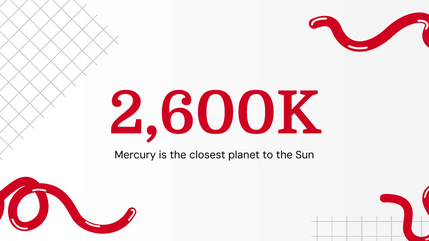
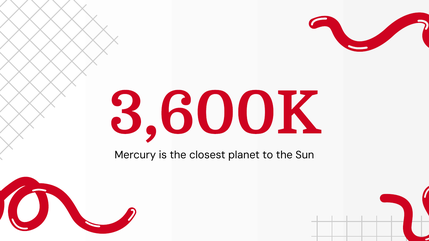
2,600K: 2,600K -> 3,600K (215, 114)
